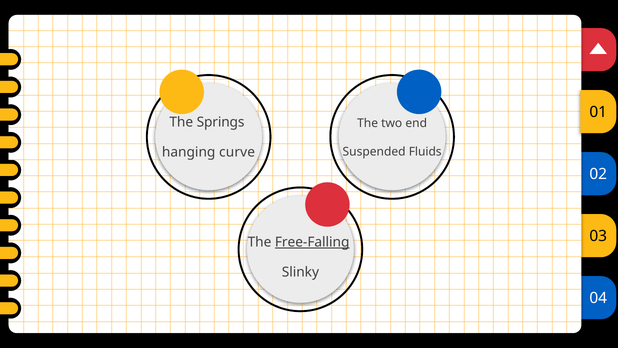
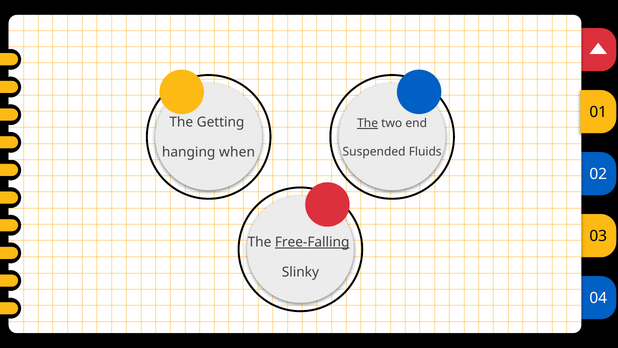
Springs: Springs -> Getting (221, 122)
The underline: none -> present (368, 123)
curve: curve -> when (237, 152)
